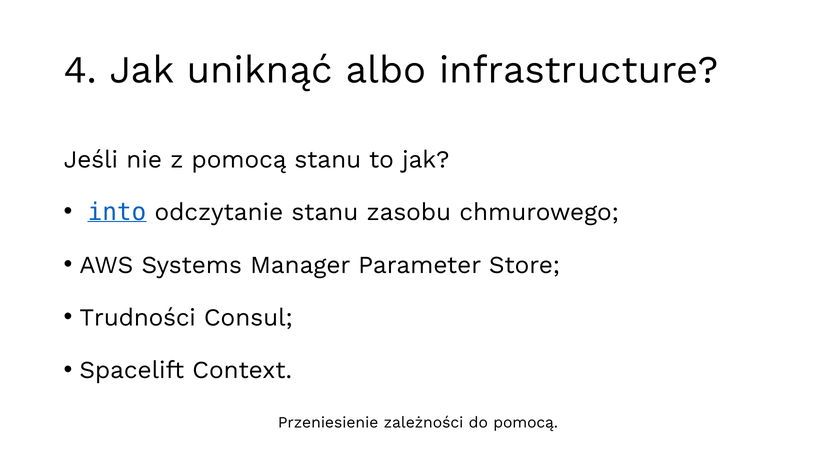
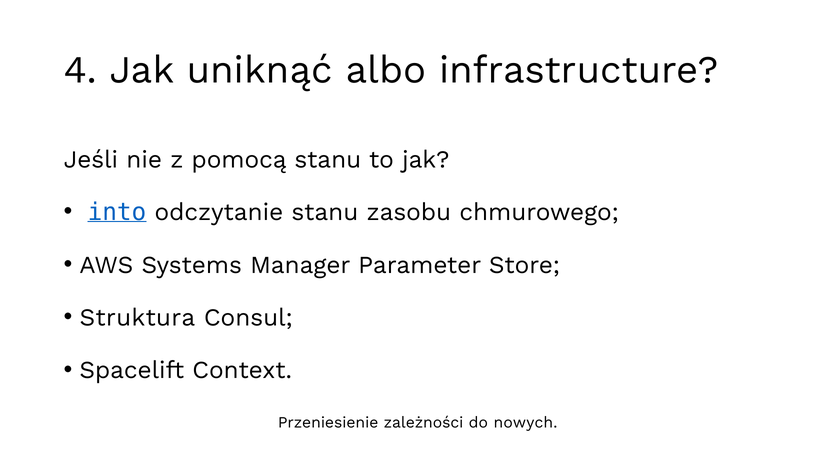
Trudności: Trudności -> Struktura (137, 317)
do pomocą: pomocą -> nowych (526, 422)
